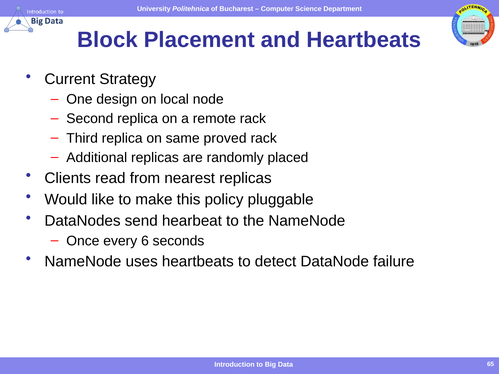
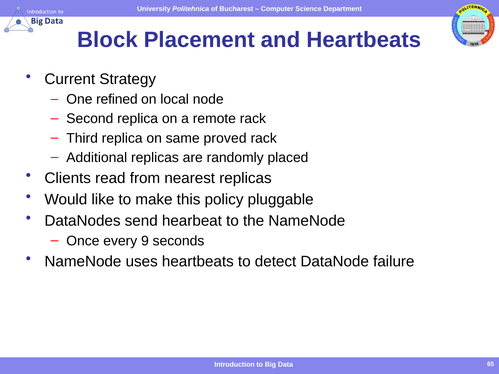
design: design -> refined (117, 99)
6: 6 -> 9 (145, 241)
